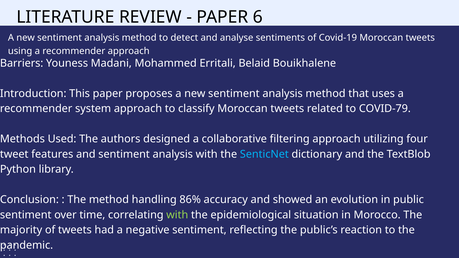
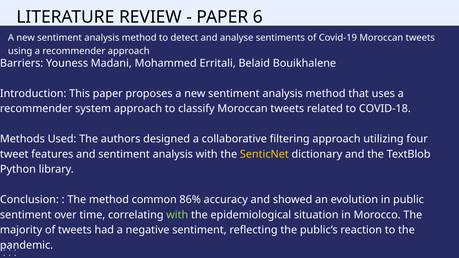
COVID-79: COVID-79 -> COVID-18 (385, 109)
SenticNet colour: light blue -> yellow (264, 154)
handling: handling -> common (154, 200)
